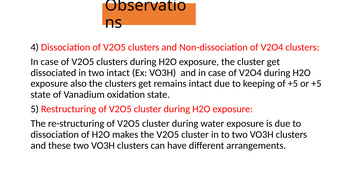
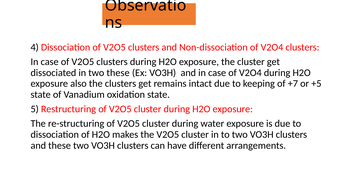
two intact: intact -> these (118, 73)
of +5: +5 -> +7 (293, 83)
